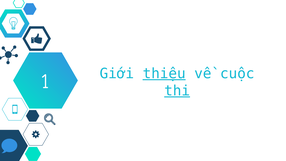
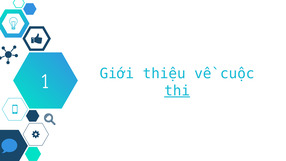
thiệu underline: present -> none (164, 73)
